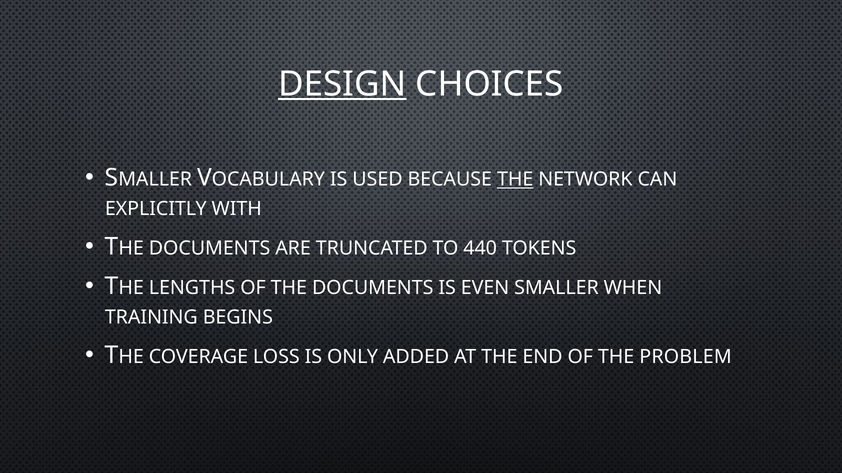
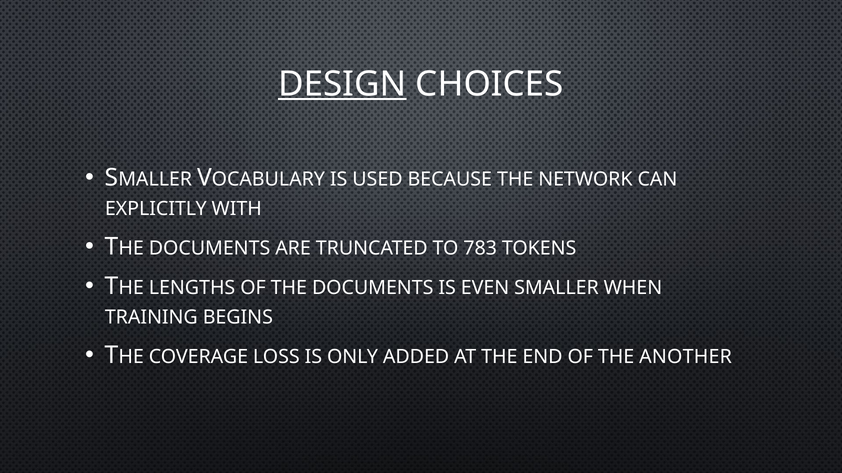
THE underline: present -> none (515, 180)
440: 440 -> 783 (480, 249)
PROBLEM: PROBLEM -> ANOTHER (686, 357)
